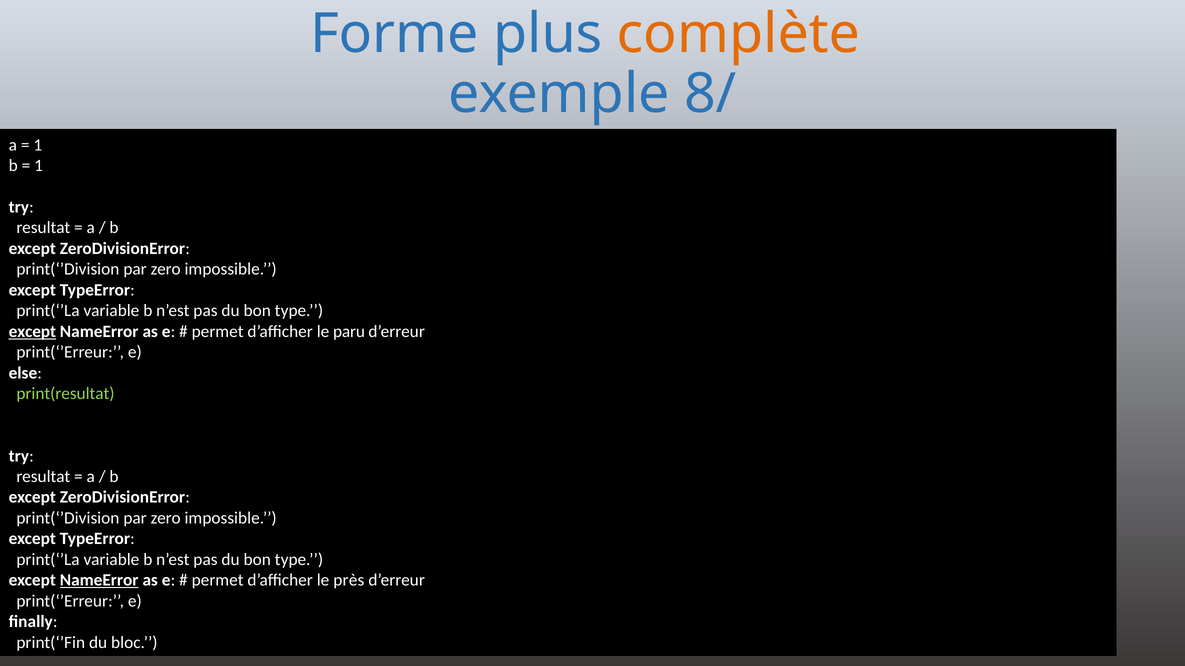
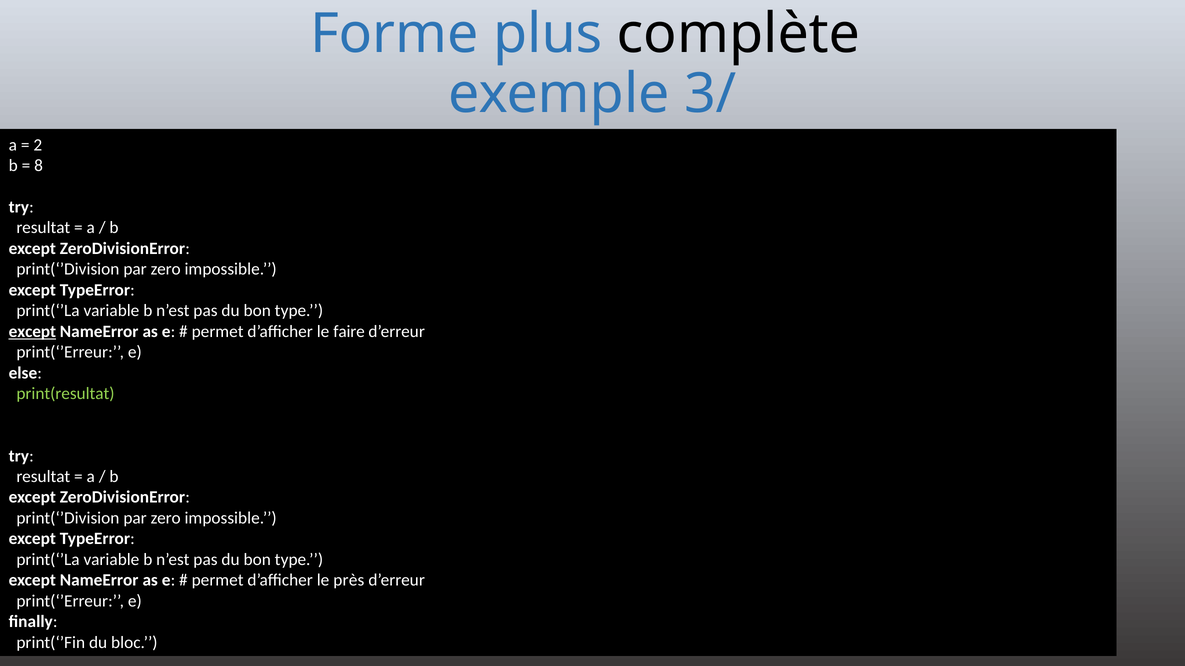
complète colour: orange -> black (739, 34)
8/: 8/ -> 3/ (710, 94)
1: 1 -> 2 (38, 145)
1: 1 -> 8 (39, 166)
paru: paru -> faire (349, 332)
NameError underline: present -> none (99, 581)
